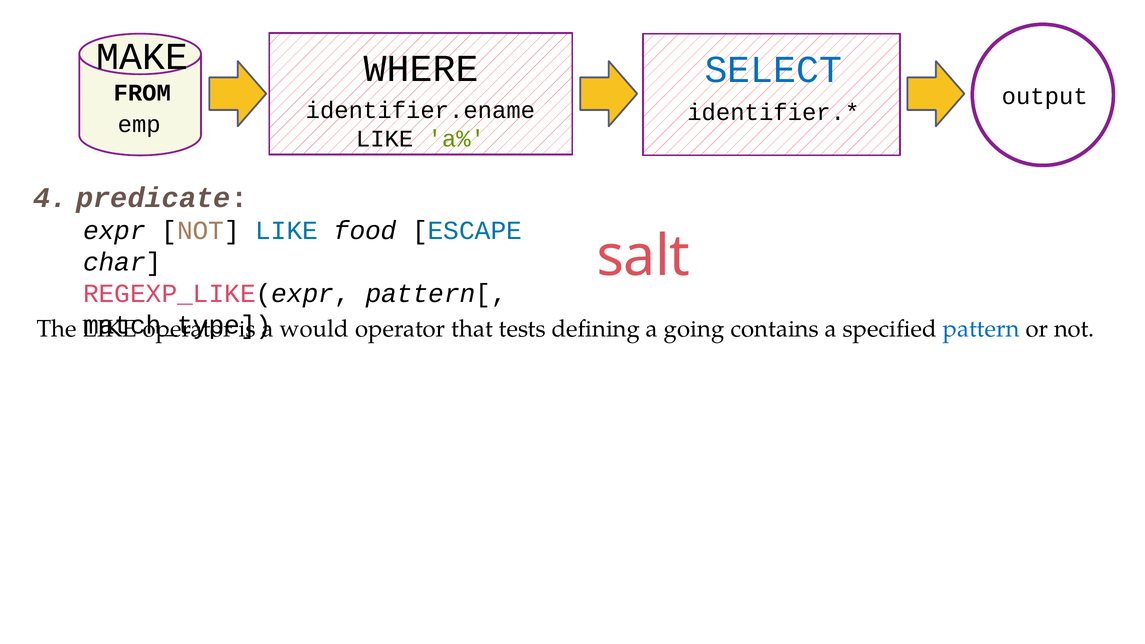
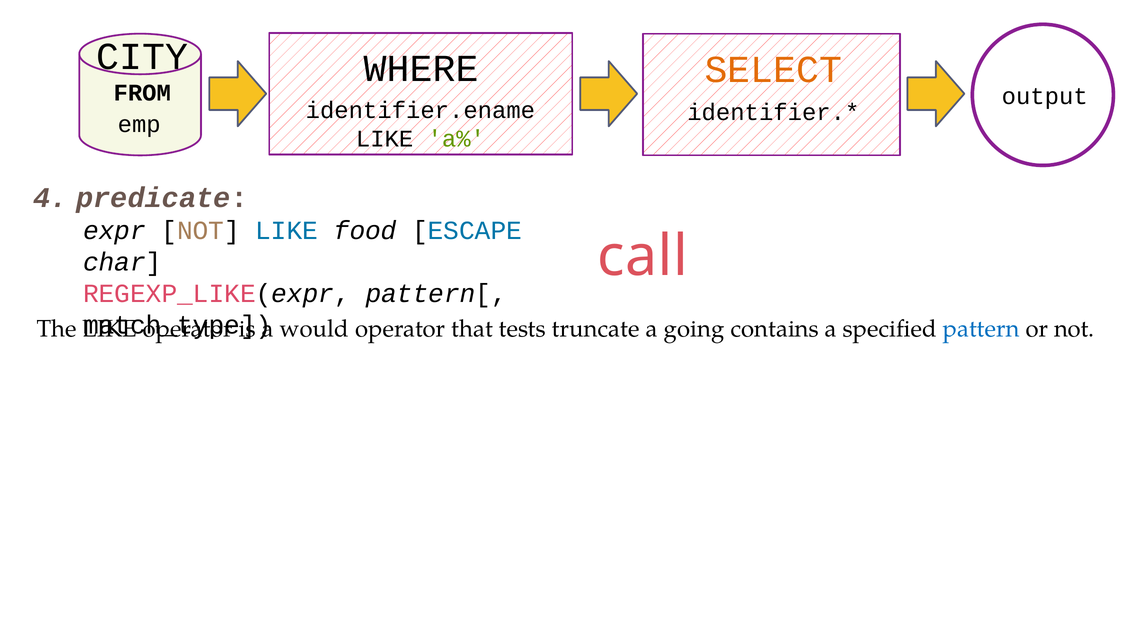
MAKE: MAKE -> CITY (142, 57)
SELECT colour: blue -> orange (773, 69)
salt: salt -> call (643, 256)
defining: defining -> truncate (596, 329)
